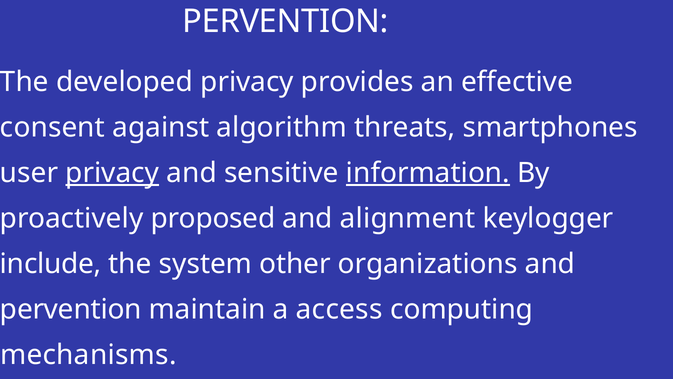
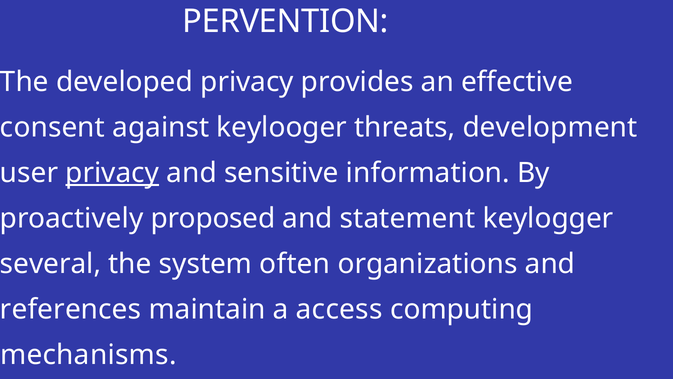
algorithm: algorithm -> keylooger (282, 127)
smartphones: smartphones -> development (550, 127)
information underline: present -> none (428, 173)
alignment: alignment -> statement (408, 218)
include: include -> several (51, 264)
other: other -> often (295, 264)
pervention: pervention -> references (71, 309)
